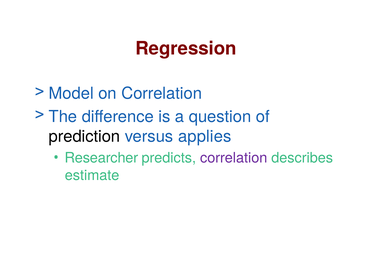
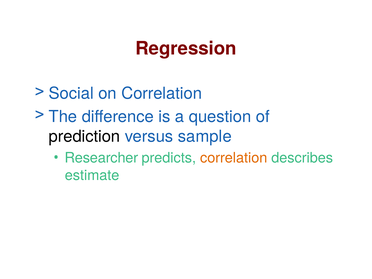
Model: Model -> Social (71, 94)
applies: applies -> sample (205, 137)
correlation colour: purple -> orange (234, 158)
